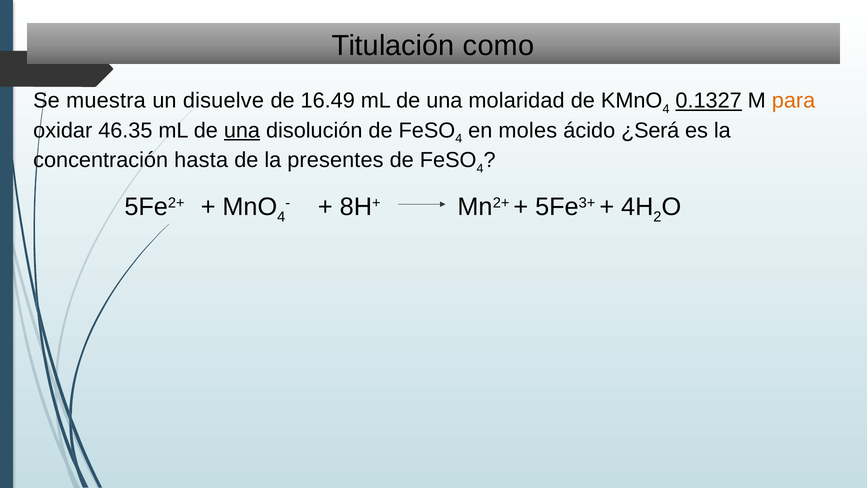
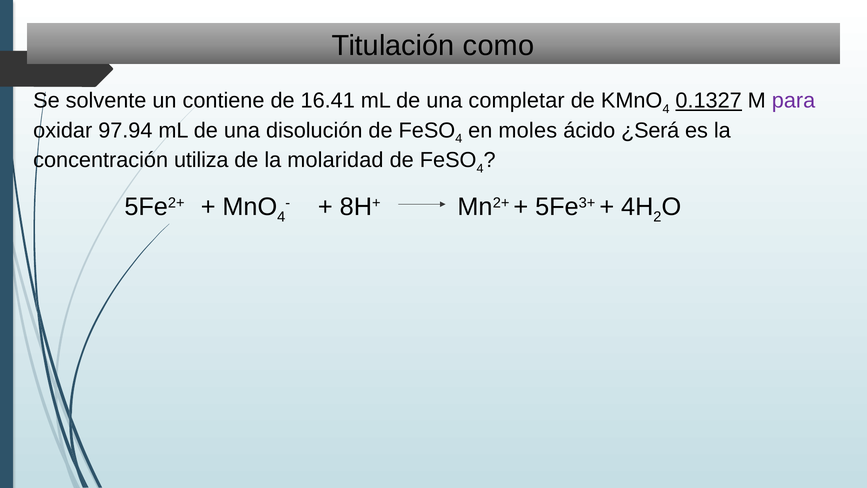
muestra: muestra -> solvente (106, 101)
disuelve: disuelve -> contiene (224, 101)
16.49: 16.49 -> 16.41 (328, 101)
molaridad: molaridad -> completar (517, 101)
para colour: orange -> purple (794, 101)
46.35: 46.35 -> 97.94 (125, 130)
una underline: present -> none (242, 130)
hasta: hasta -> utiliza (201, 160)
presentes: presentes -> molaridad (335, 160)
